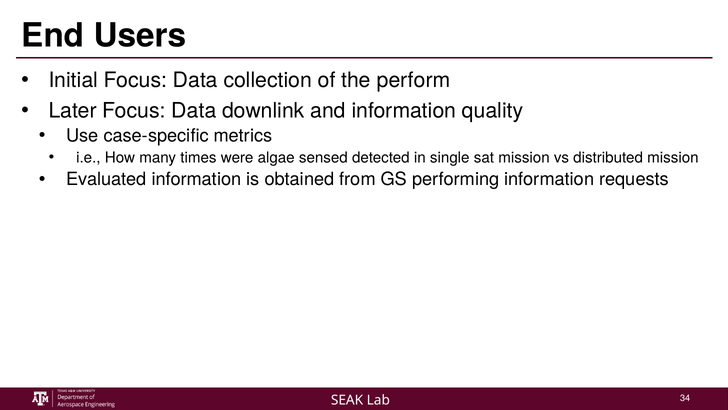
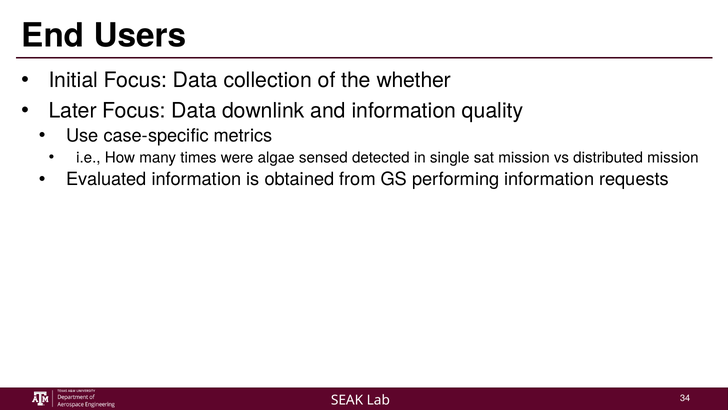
perform: perform -> whether (414, 80)
